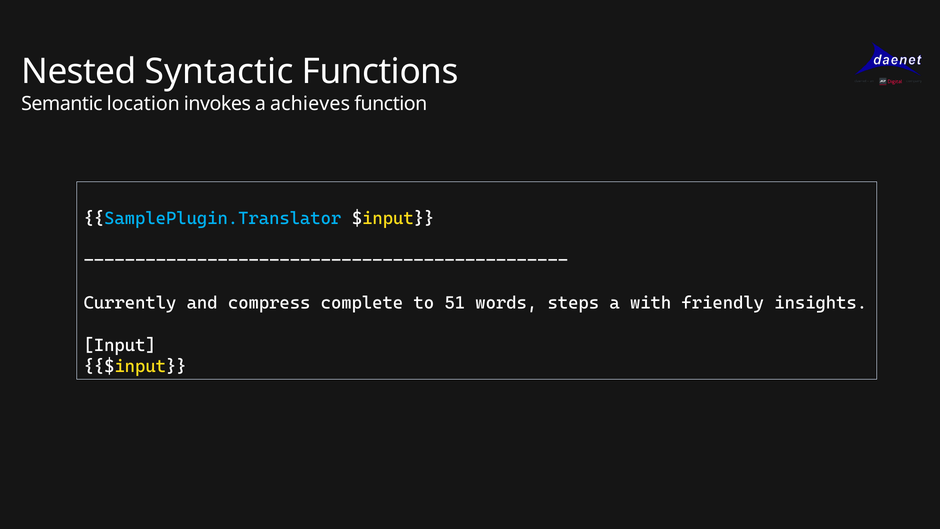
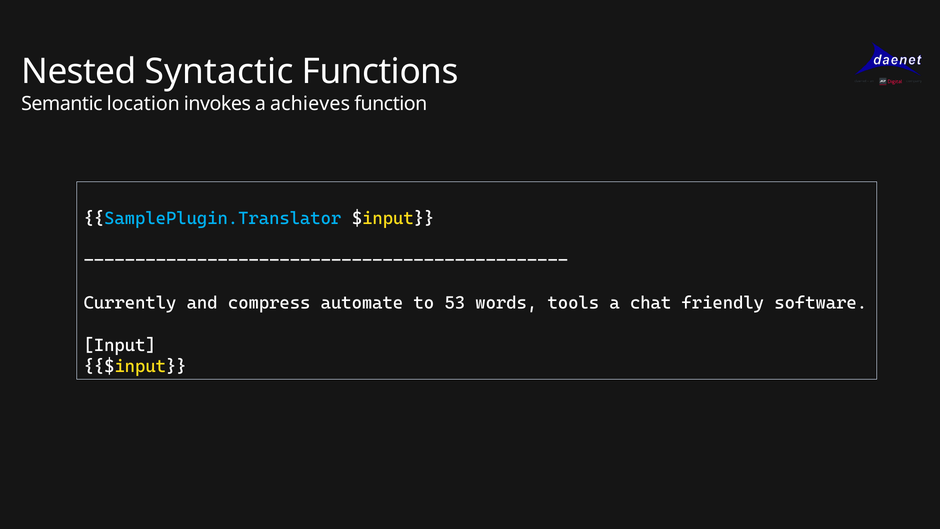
complete: complete -> automate (362, 303)
51: 51 -> 53 (455, 303)
steps: steps -> tools (573, 303)
with: with -> chat (651, 303)
insights: insights -> software (821, 303)
